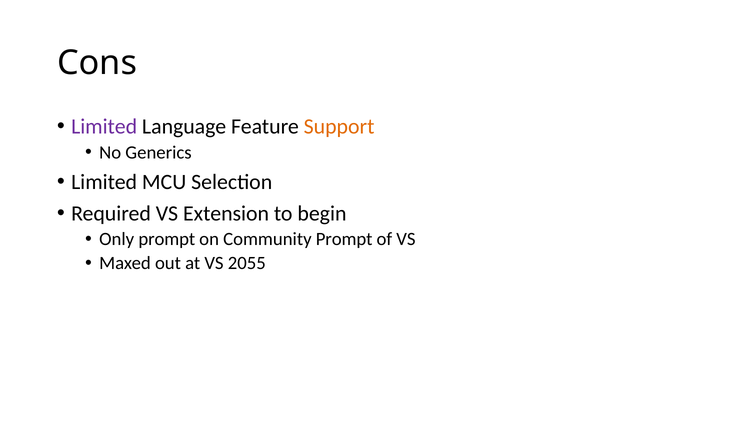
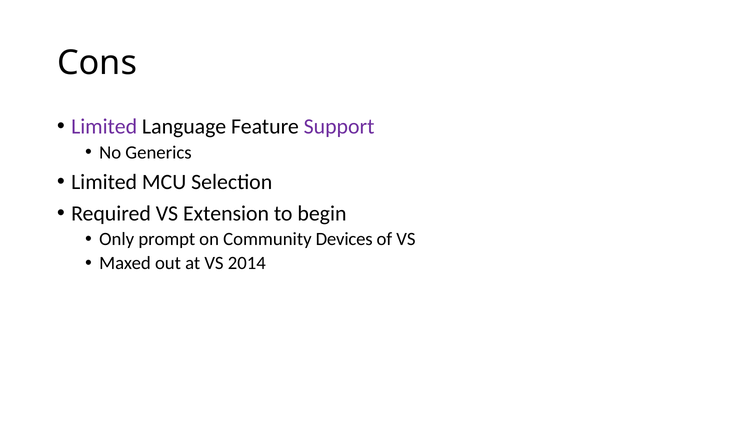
Support colour: orange -> purple (339, 127)
Community Prompt: Prompt -> Devices (344, 239)
2055: 2055 -> 2014 (247, 263)
